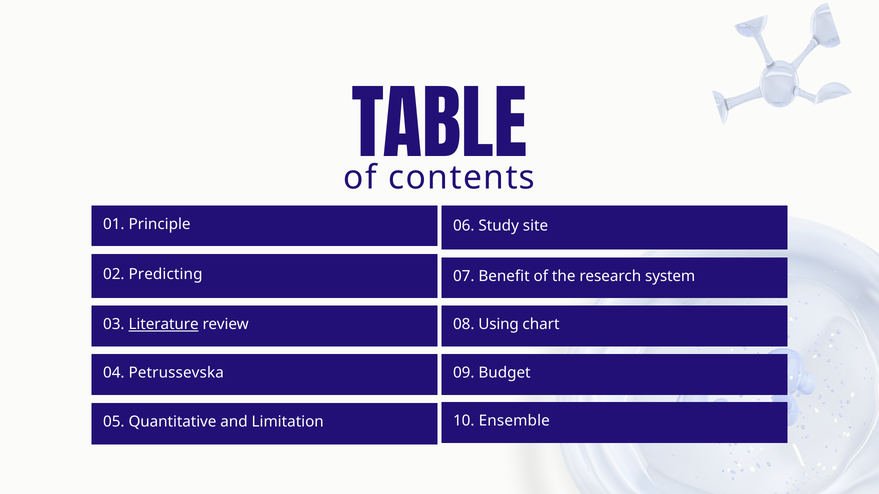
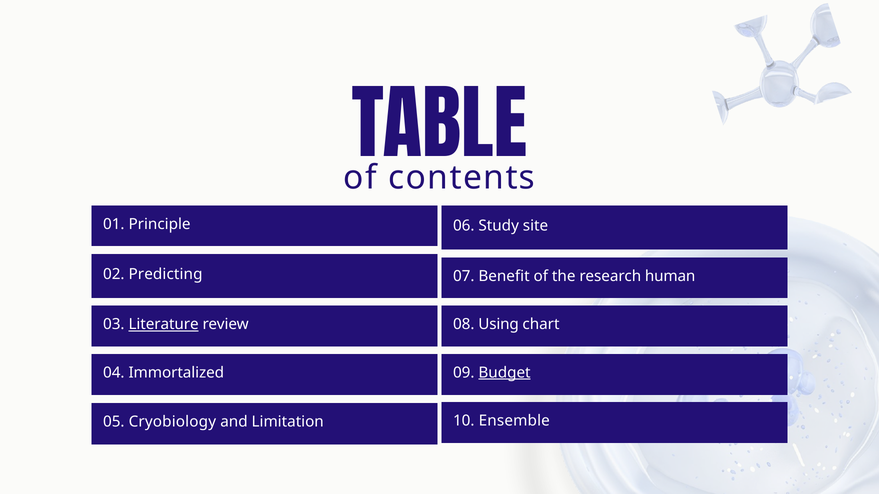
system: system -> human (670, 276)
Budget underline: none -> present (505, 373)
Petrussevska: Petrussevska -> Immortalized (176, 373)
Quantitative: Quantitative -> Cryobiology (172, 422)
